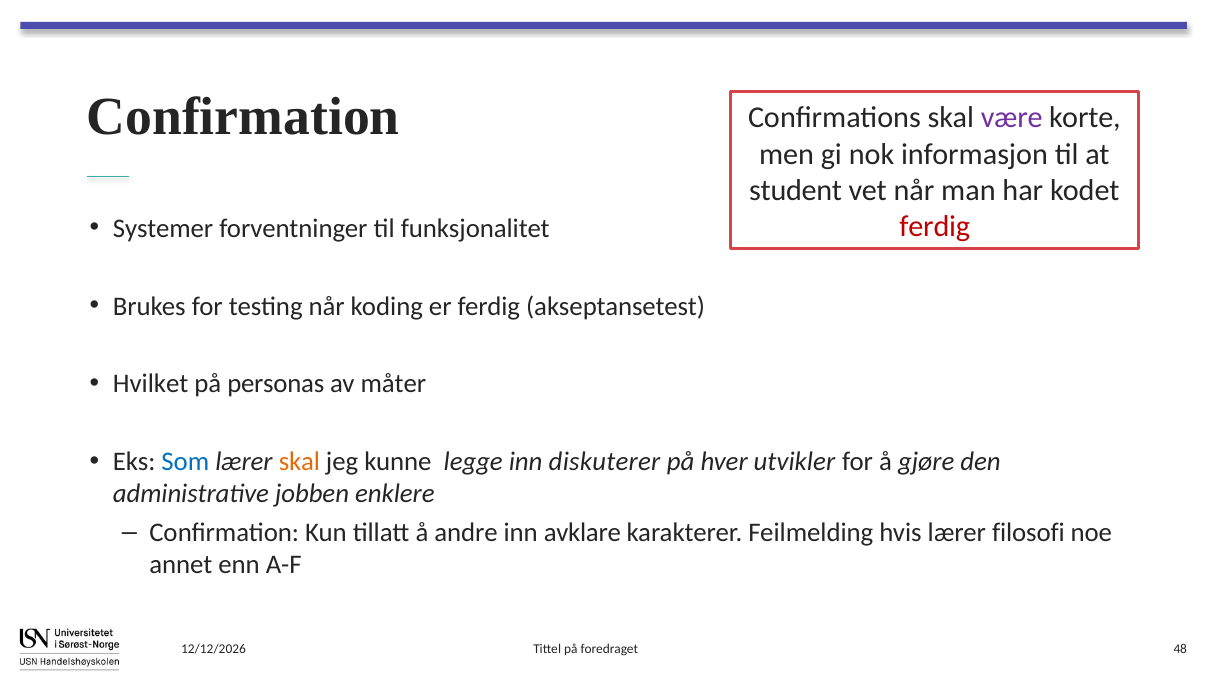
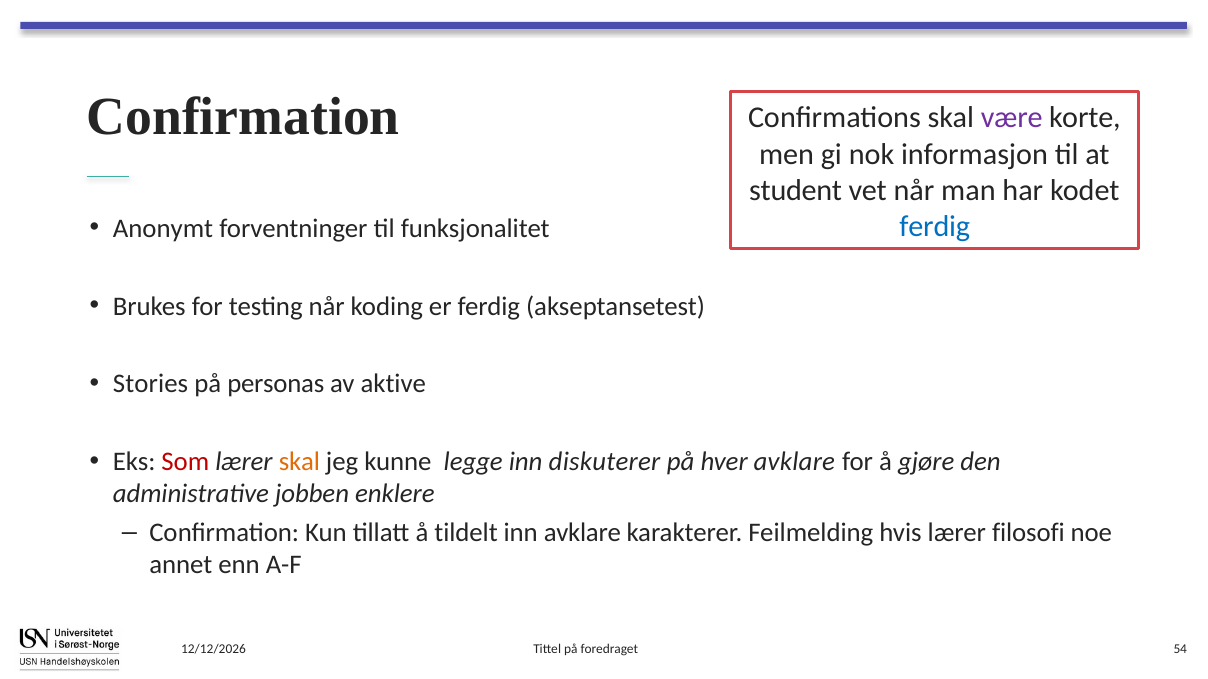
ferdig colour: red -> blue (935, 227)
Systemer: Systemer -> Anonymt (163, 229)
Hvilket: Hvilket -> Stories (151, 384)
måter: måter -> aktive (393, 384)
Som colour: blue -> red (185, 462)
hver utvikler: utvikler -> avklare (794, 462)
andre: andre -> tildelt (466, 533)
48: 48 -> 54 (1180, 650)
